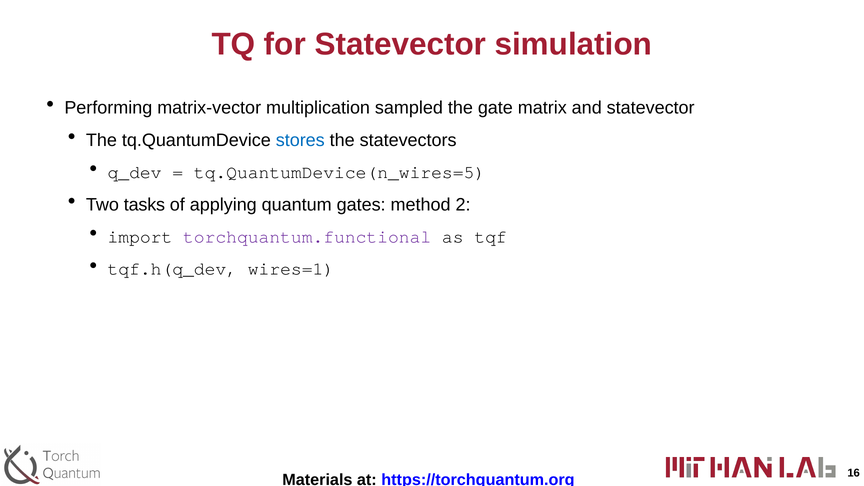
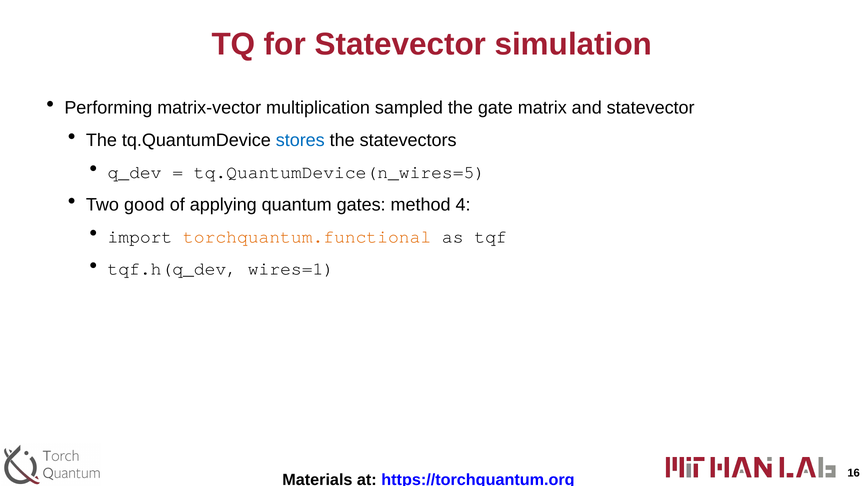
tasks: tasks -> good (144, 205)
2: 2 -> 4 (463, 205)
torchquantum.functional colour: purple -> orange (307, 237)
